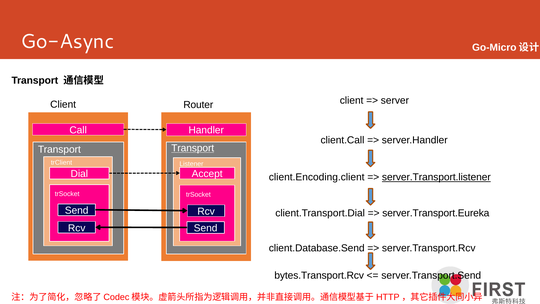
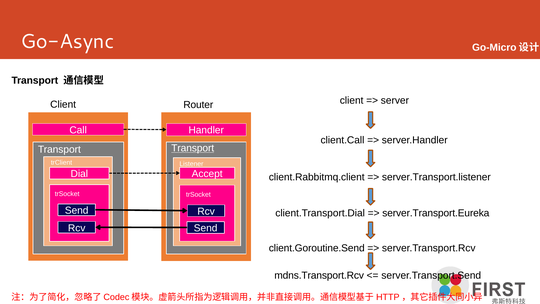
client.Encoding.client: client.Encoding.client -> client.Rabbitmq.client (317, 177)
server.Transport.listener underline: present -> none (436, 177)
client.Database.Send: client.Database.Send -> client.Goroutine.Send (317, 248)
bytes.Transport.Rcv: bytes.Transport.Rcv -> mdns.Transport.Rcv (319, 275)
